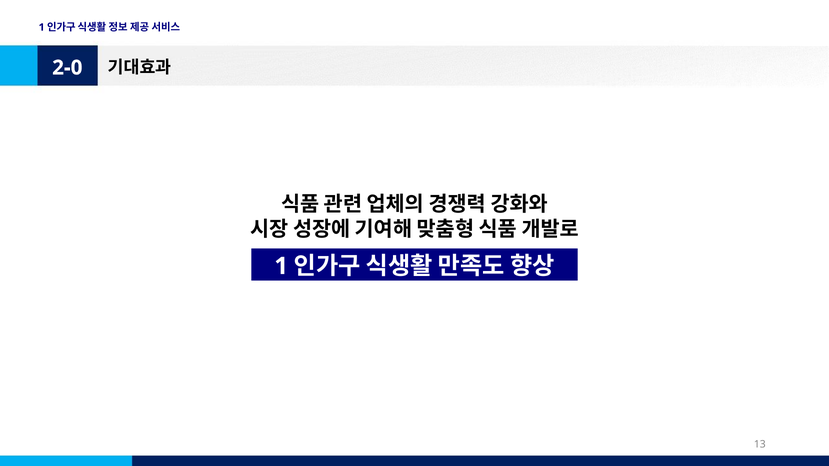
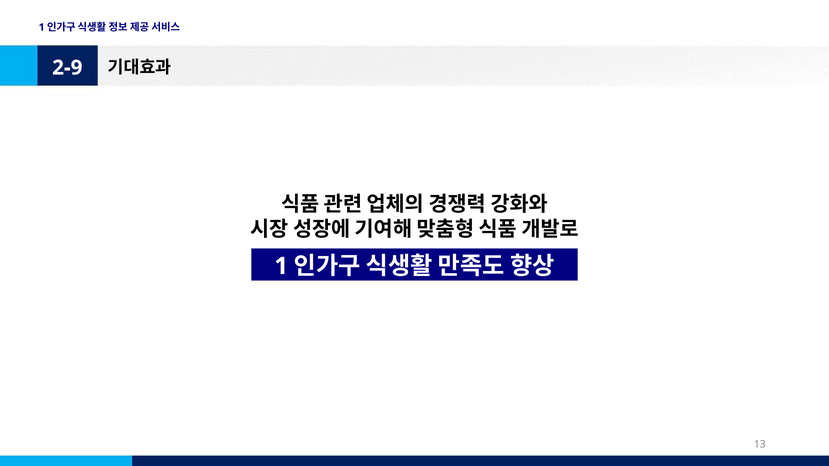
2-0: 2-0 -> 2-9 (67, 68)
